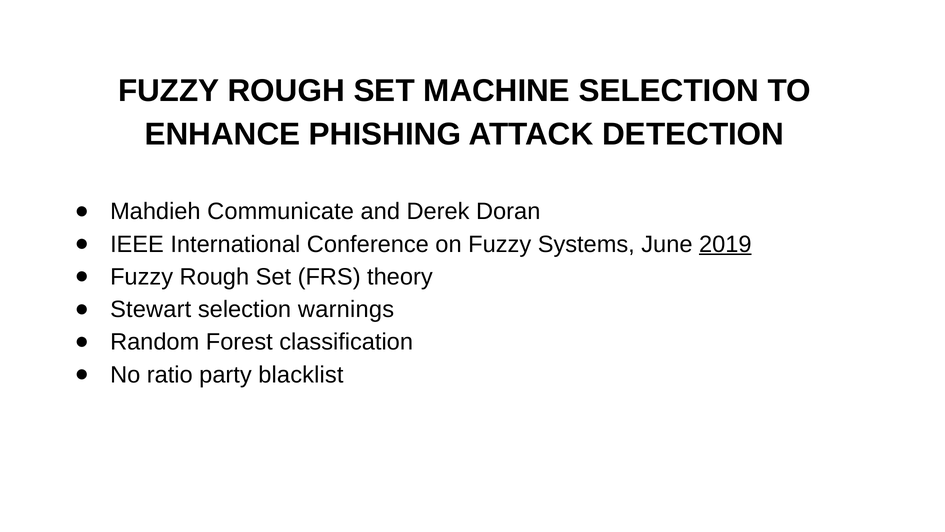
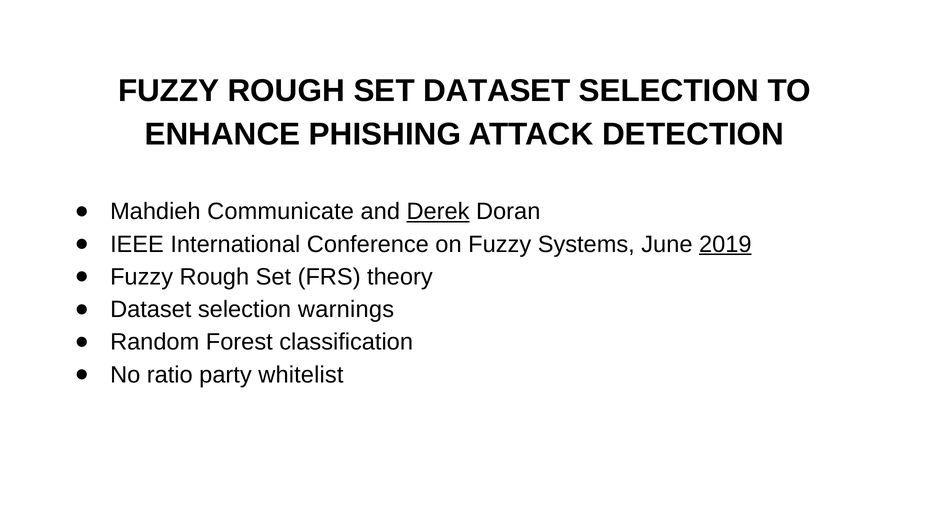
SET MACHINE: MACHINE -> DATASET (497, 91)
Derek underline: none -> present (438, 211)
Stewart: Stewart -> Dataset (151, 309)
blacklist: blacklist -> whitelist (301, 374)
